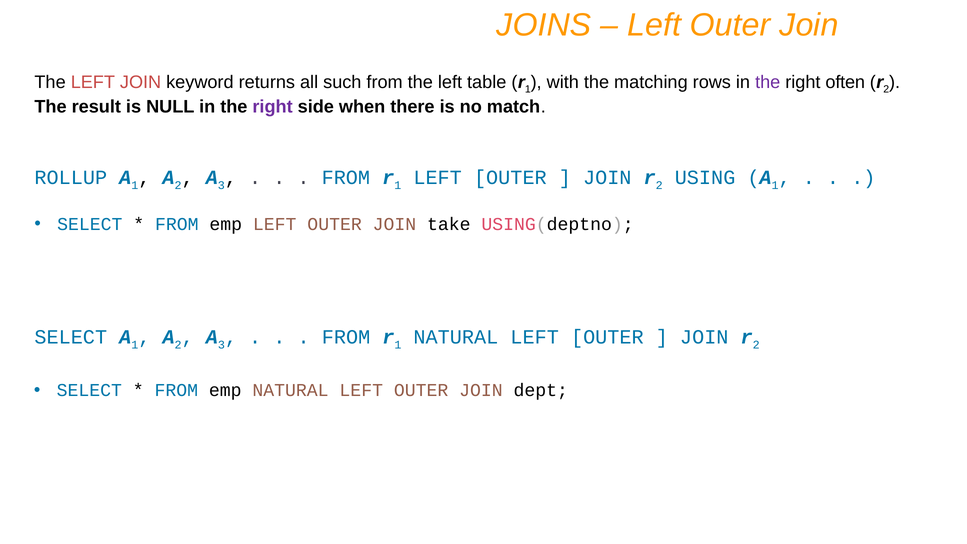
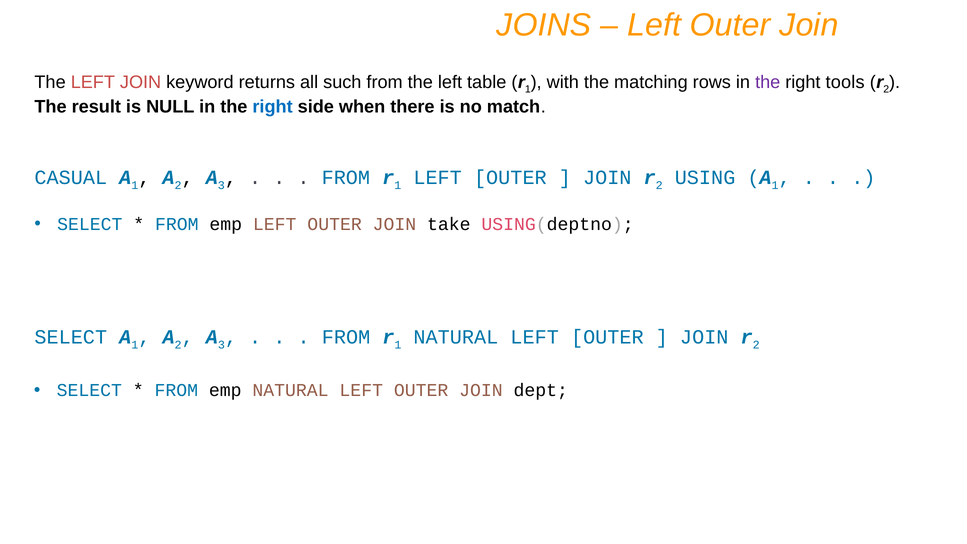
often: often -> tools (845, 82)
right colour: purple -> blue (273, 107)
ROLLUP: ROLLUP -> CASUAL (71, 178)
